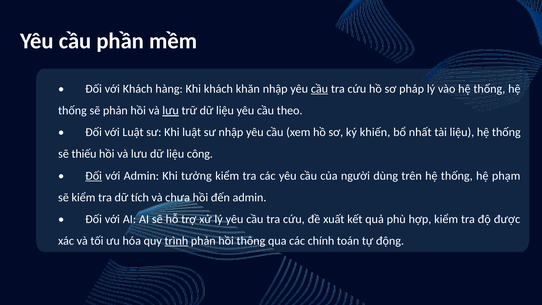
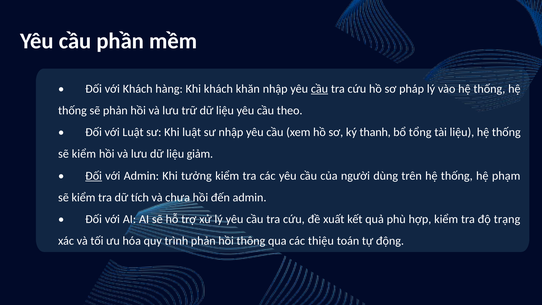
lưu underline: present -> none (171, 111)
khiến: khiến -> thanh (375, 132)
nhất: nhất -> tổng (420, 132)
thiếu: thiếu -> kiểm (84, 154)
công: công -> giảm (200, 154)
được: được -> trạng (507, 219)
trình underline: present -> none (176, 241)
chính: chính -> thiệu (321, 241)
